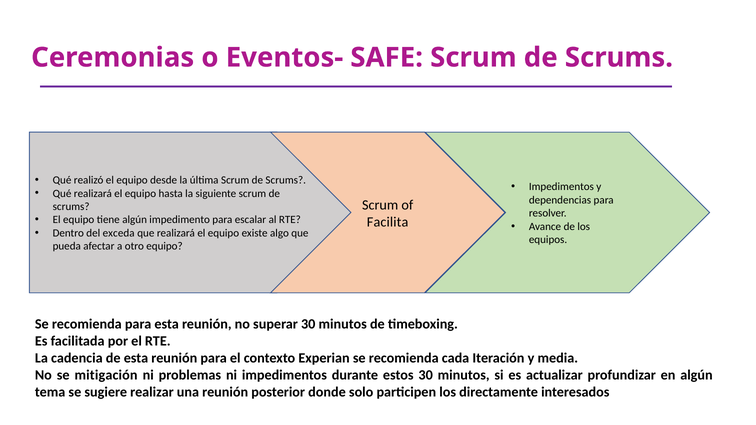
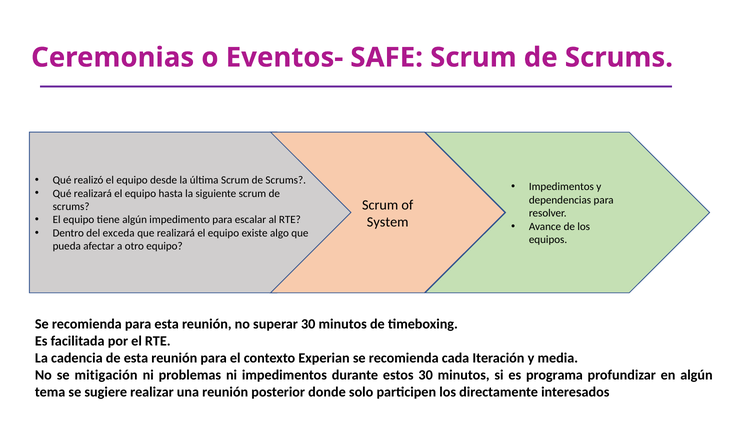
Facilita: Facilita -> System (388, 222)
actualizar: actualizar -> programa (554, 375)
